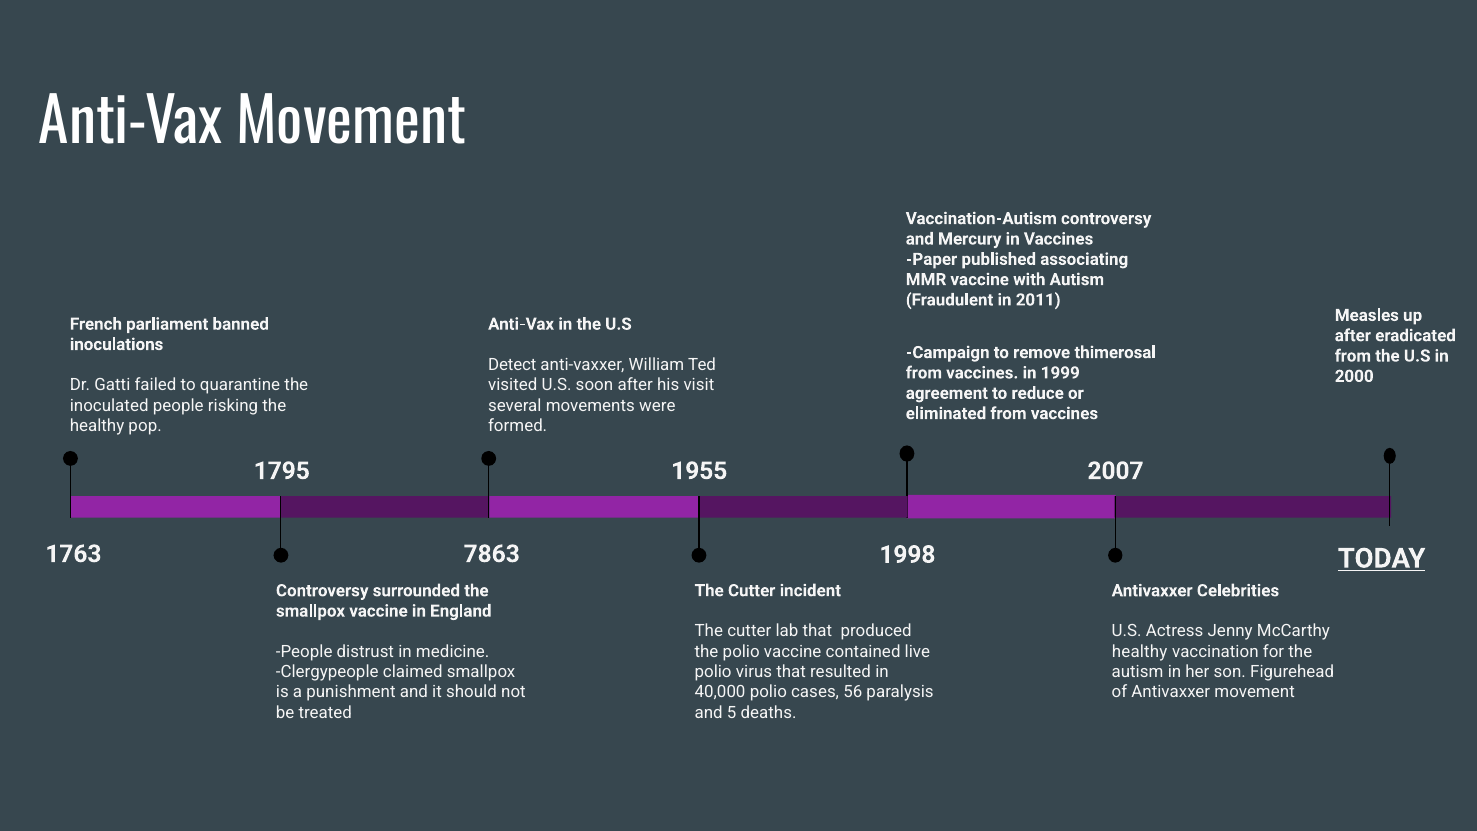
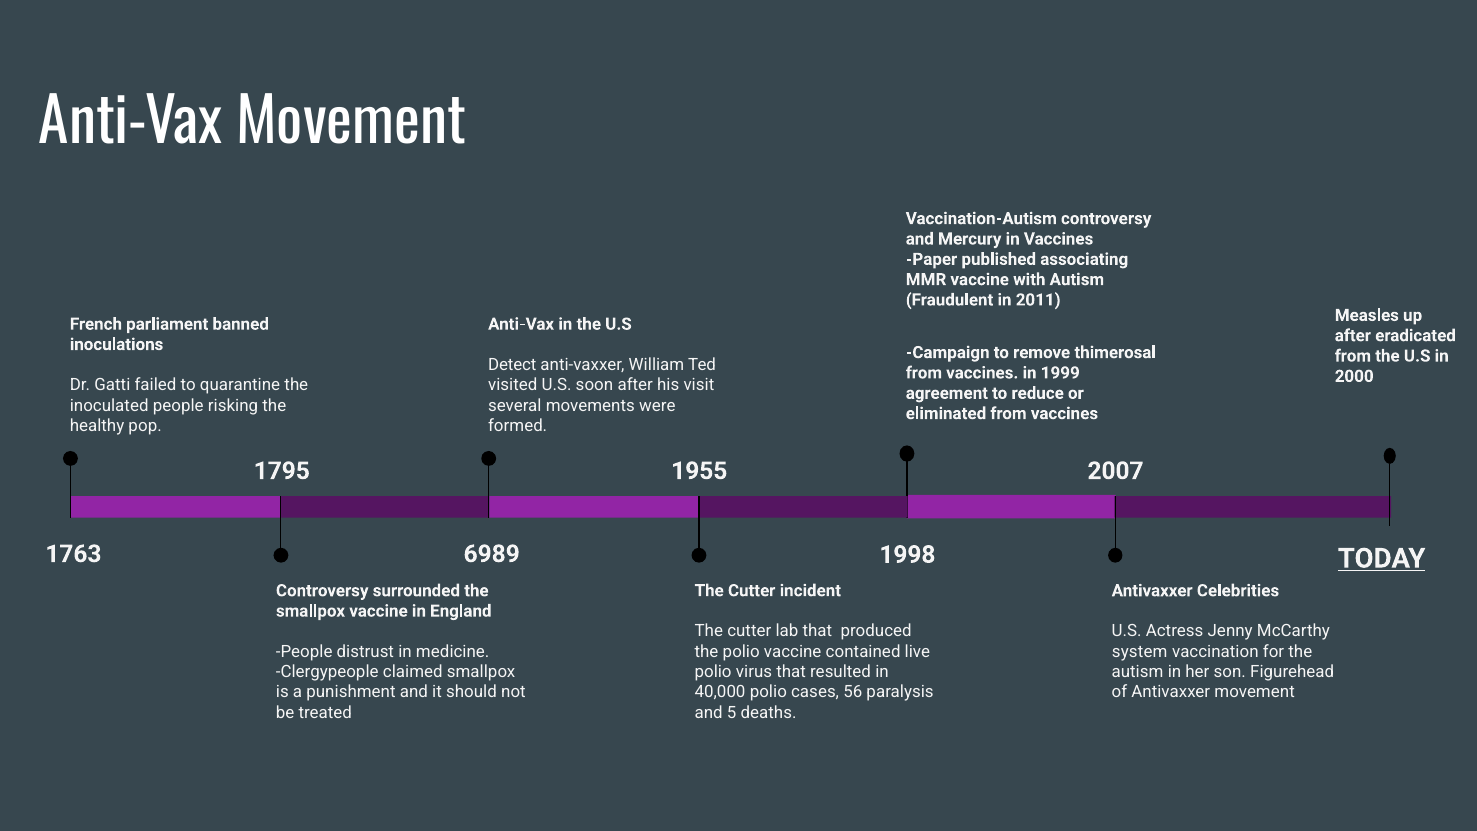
7863: 7863 -> 6989 (492, 554)
healthy: healthy -> system (1140, 652)
